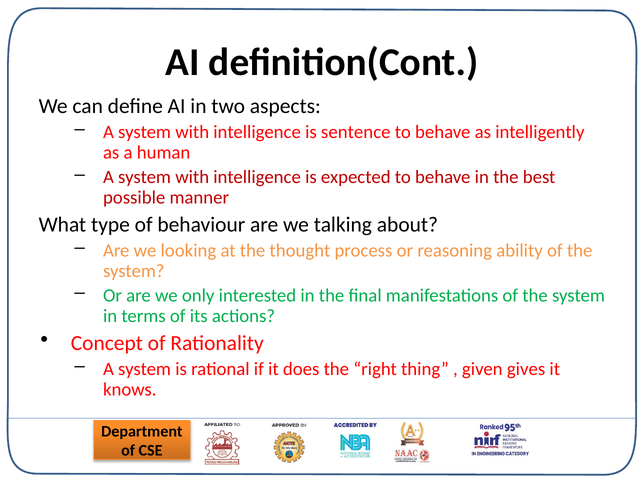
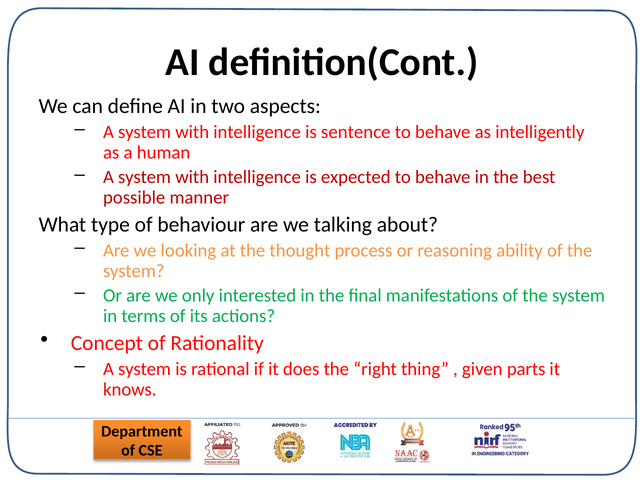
gives: gives -> parts (526, 369)
